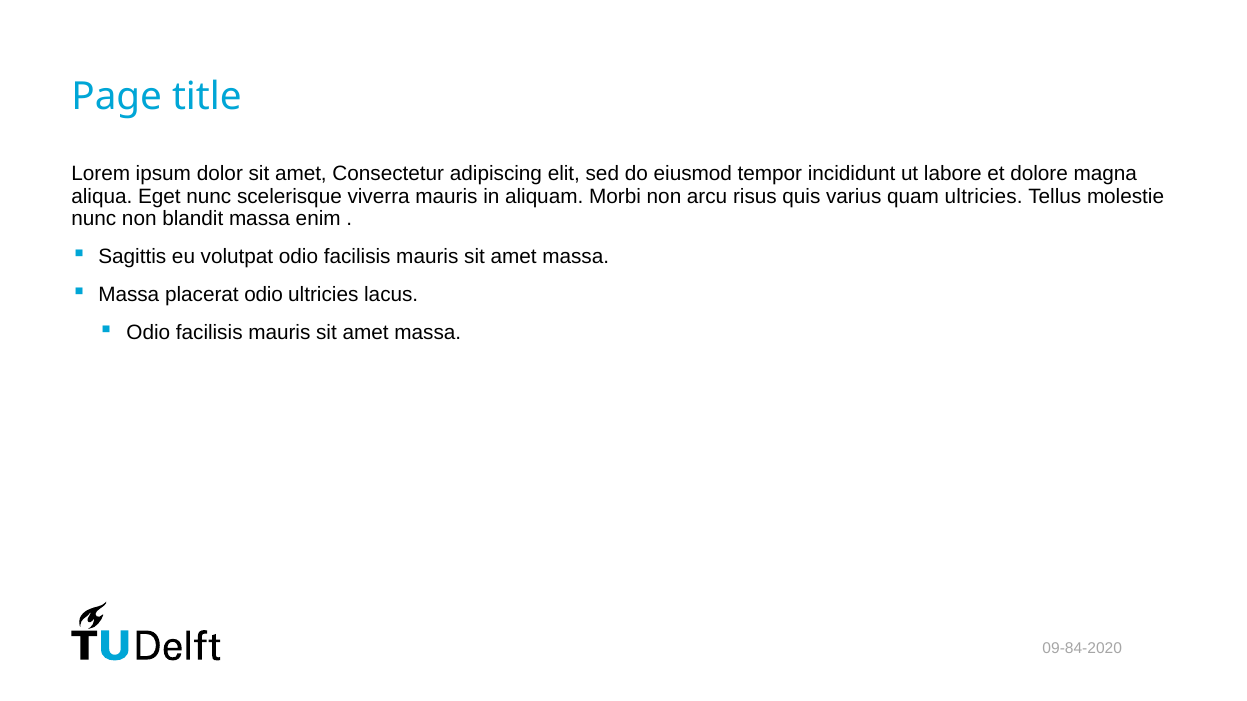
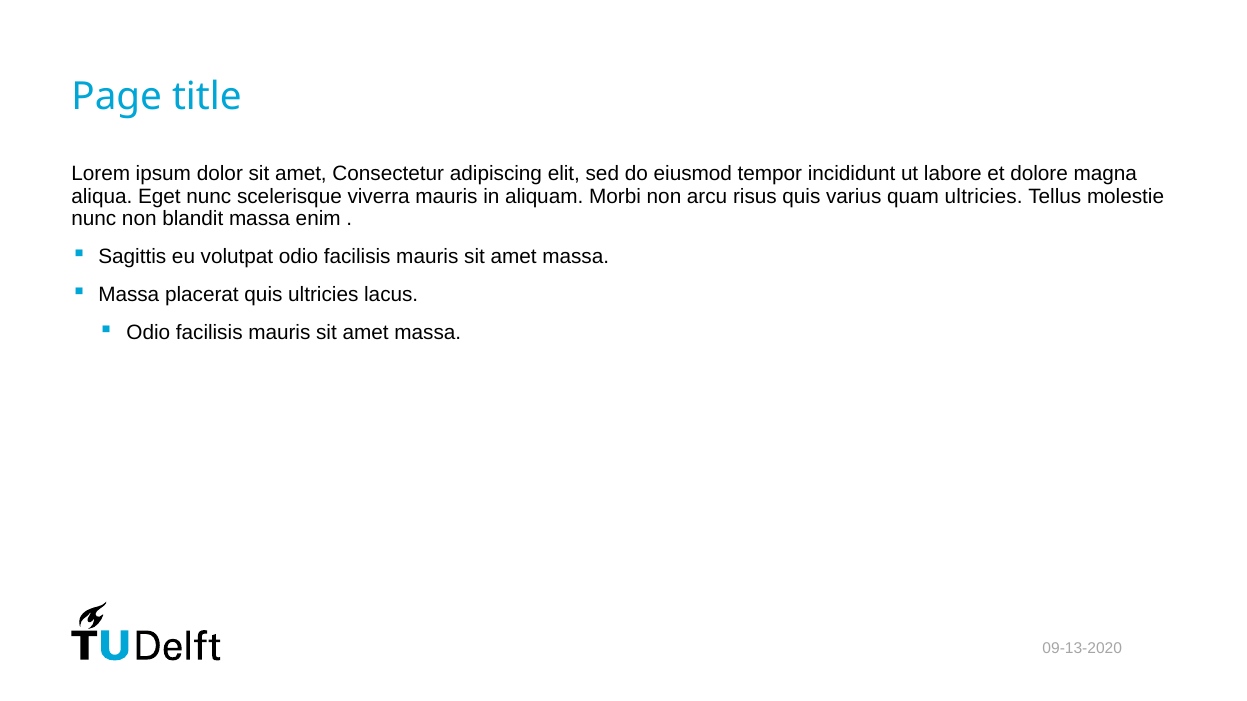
placerat odio: odio -> quis (263, 295)
09-84-2020: 09-84-2020 -> 09-13-2020 (1082, 649)
